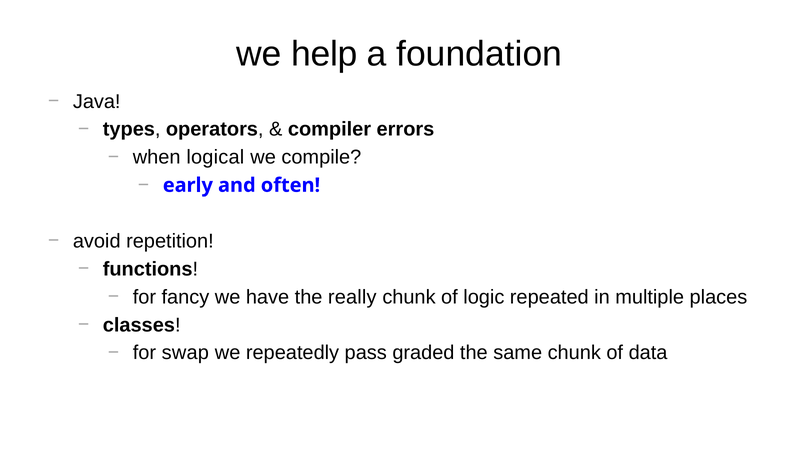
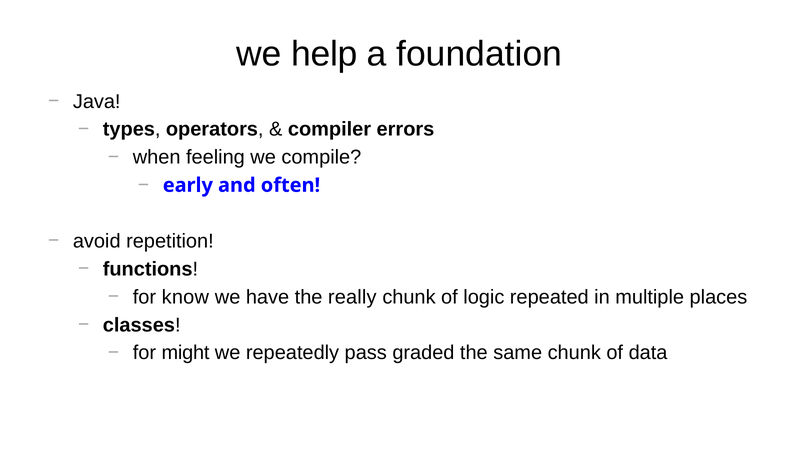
logical: logical -> feeling (215, 157)
fancy: fancy -> know (185, 297)
swap: swap -> might (186, 353)
